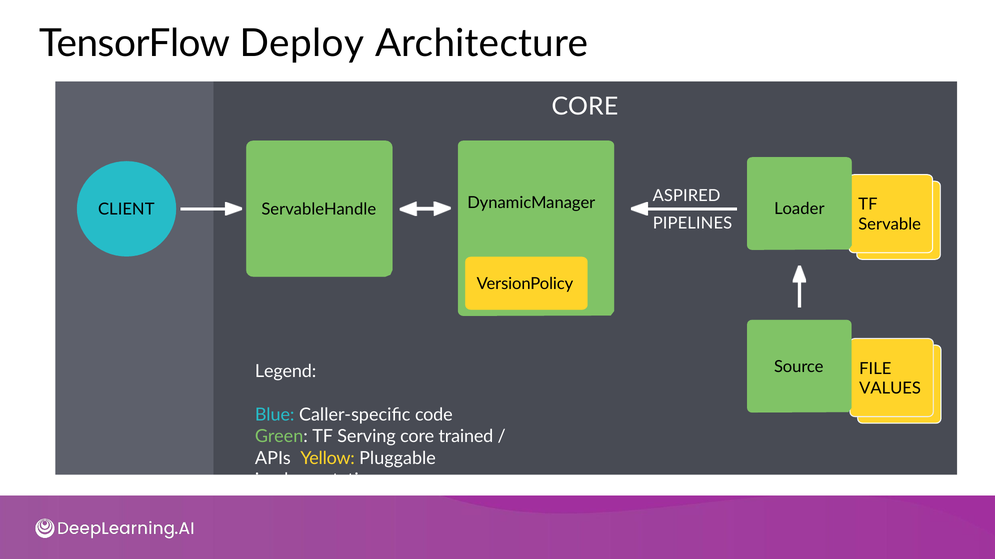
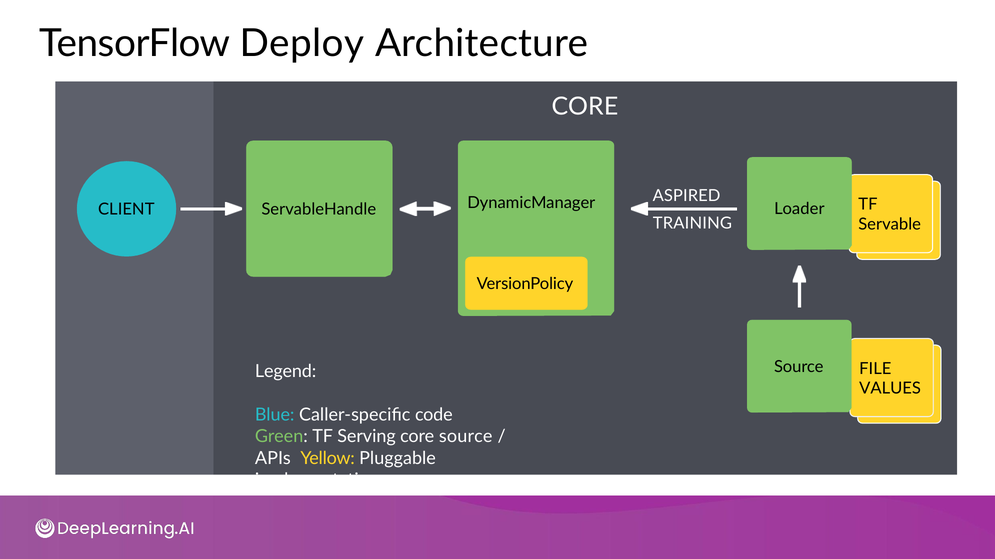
PIPELINES: PIPELINES -> TRAINING (692, 223)
core trained: trained -> source (466, 437)
